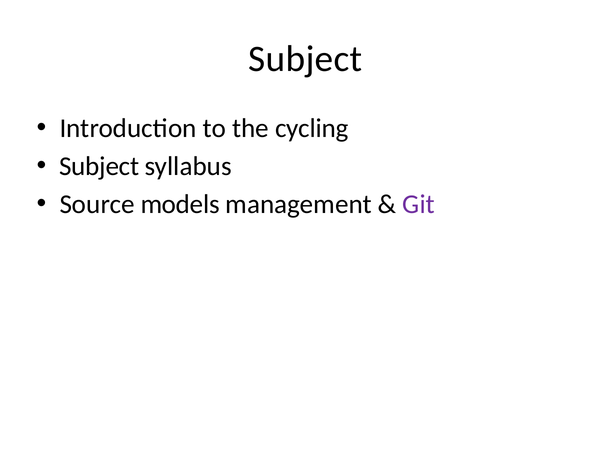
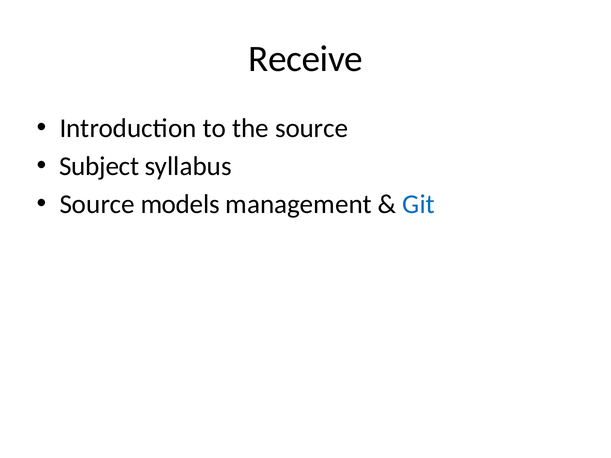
Subject: Subject -> Receive (306, 59)
the cycling: cycling -> source (312, 128)
Git colour: purple -> blue (419, 204)
